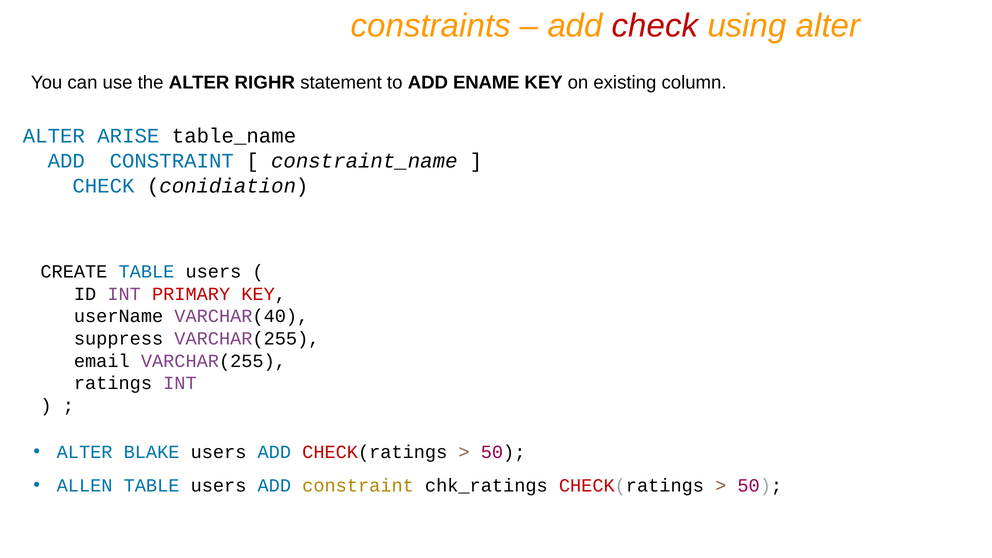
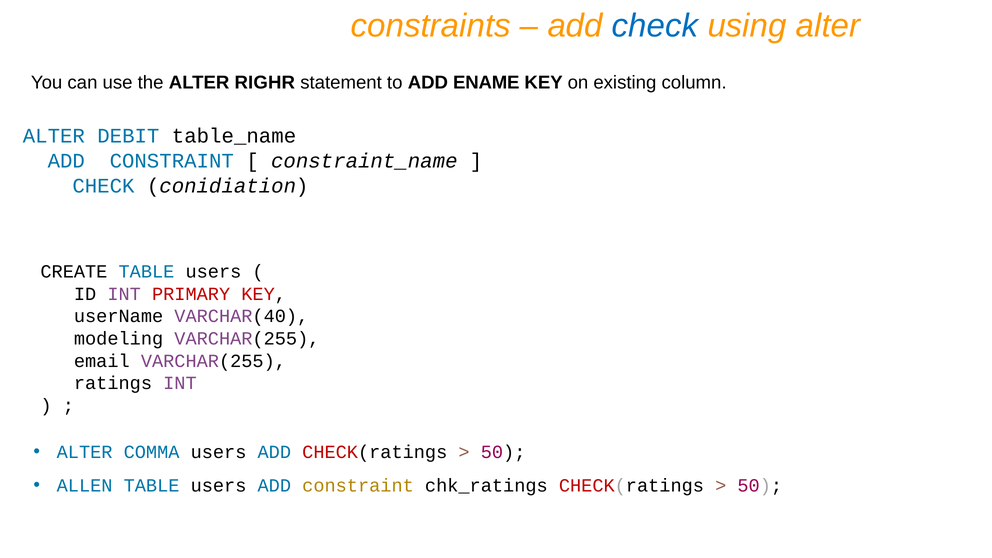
check colour: red -> blue (655, 26)
ARISE: ARISE -> DEBIT (128, 136)
suppress: suppress -> modeling (119, 339)
BLAKE: BLAKE -> COMMA (152, 452)
